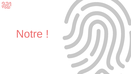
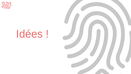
Notre: Notre -> Idées (29, 34)
